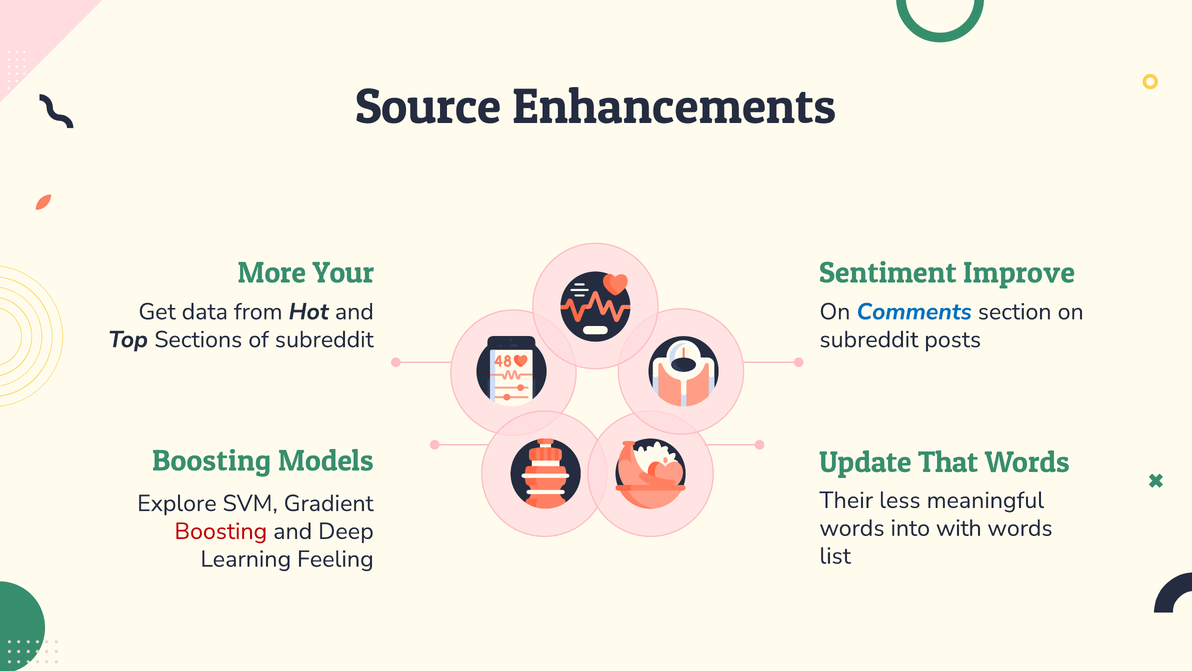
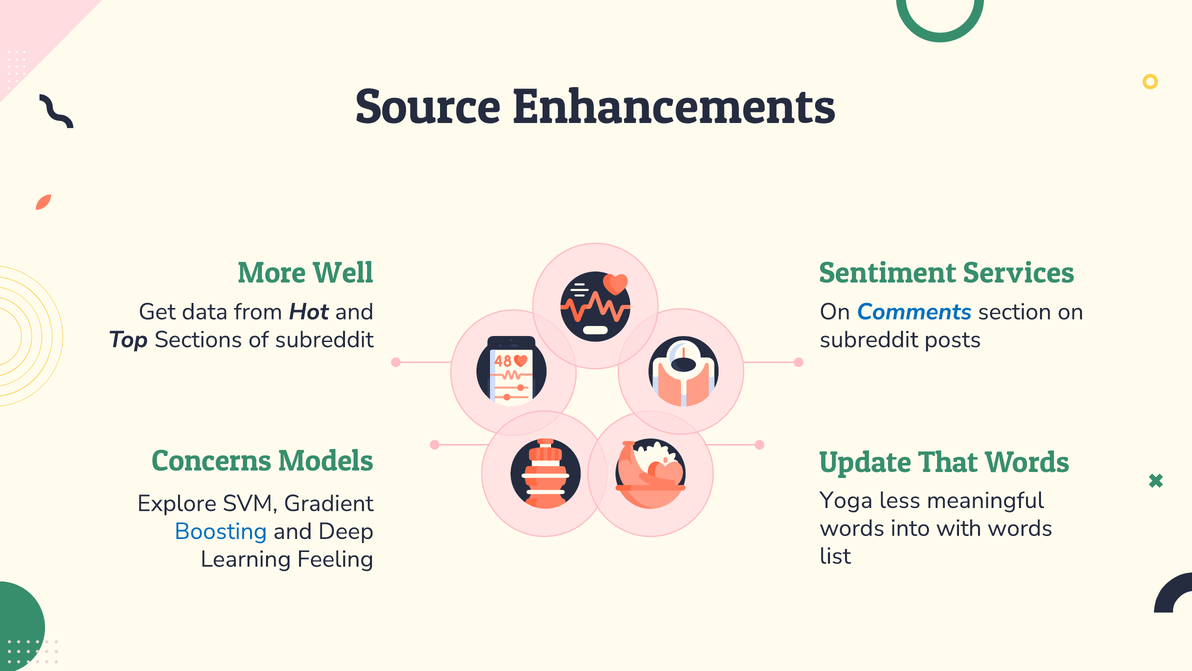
Your: Your -> Well (343, 273)
Improve: Improve -> Services (1019, 273)
Boosting: Boosting -> Concerns (212, 460)
Their: Their -> Yoga (846, 500)
Boosting colour: red -> blue (221, 531)
